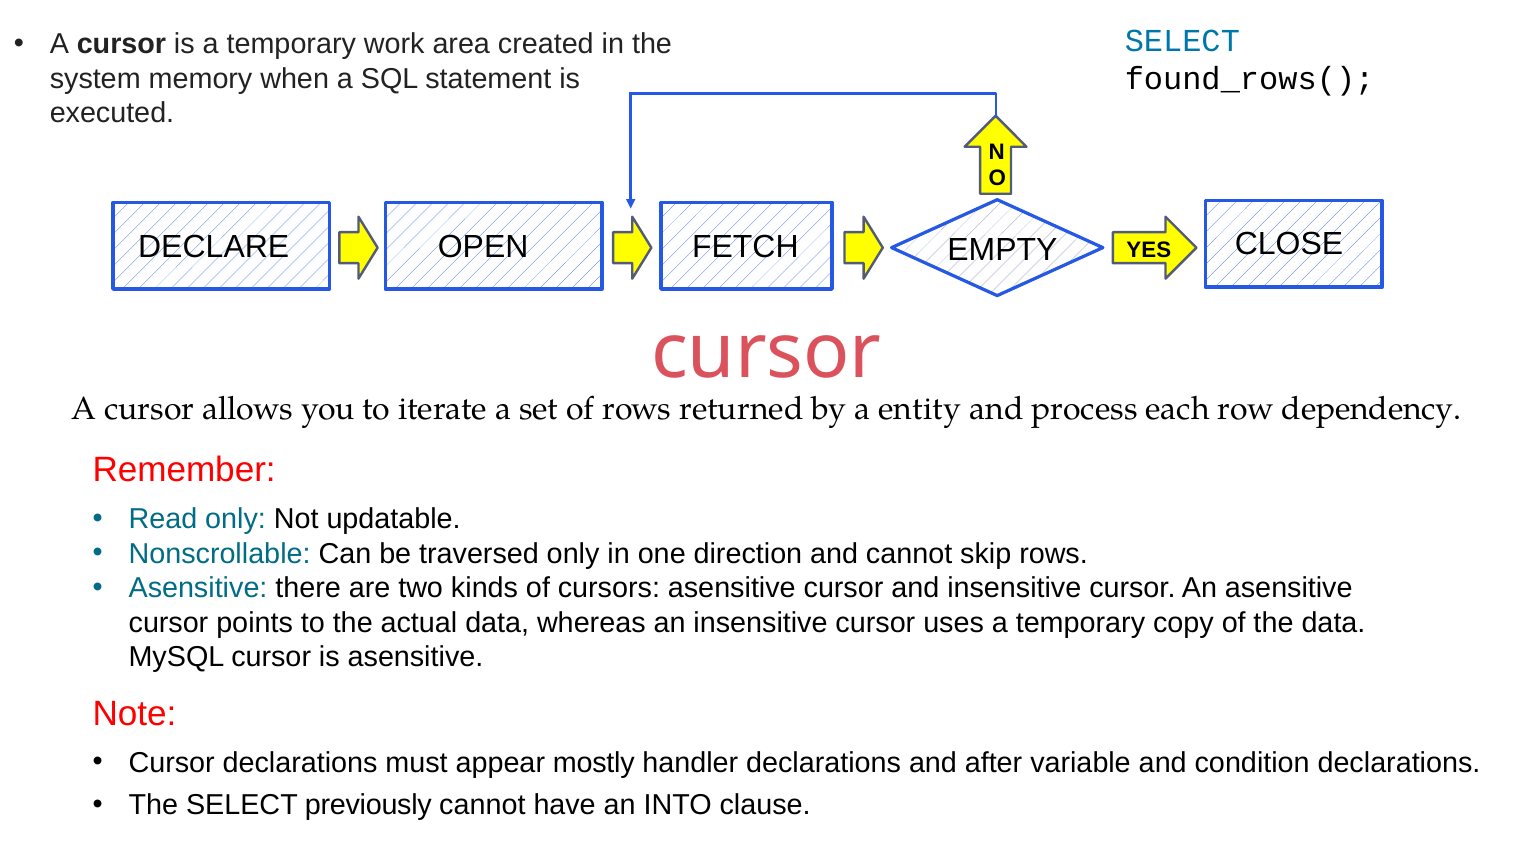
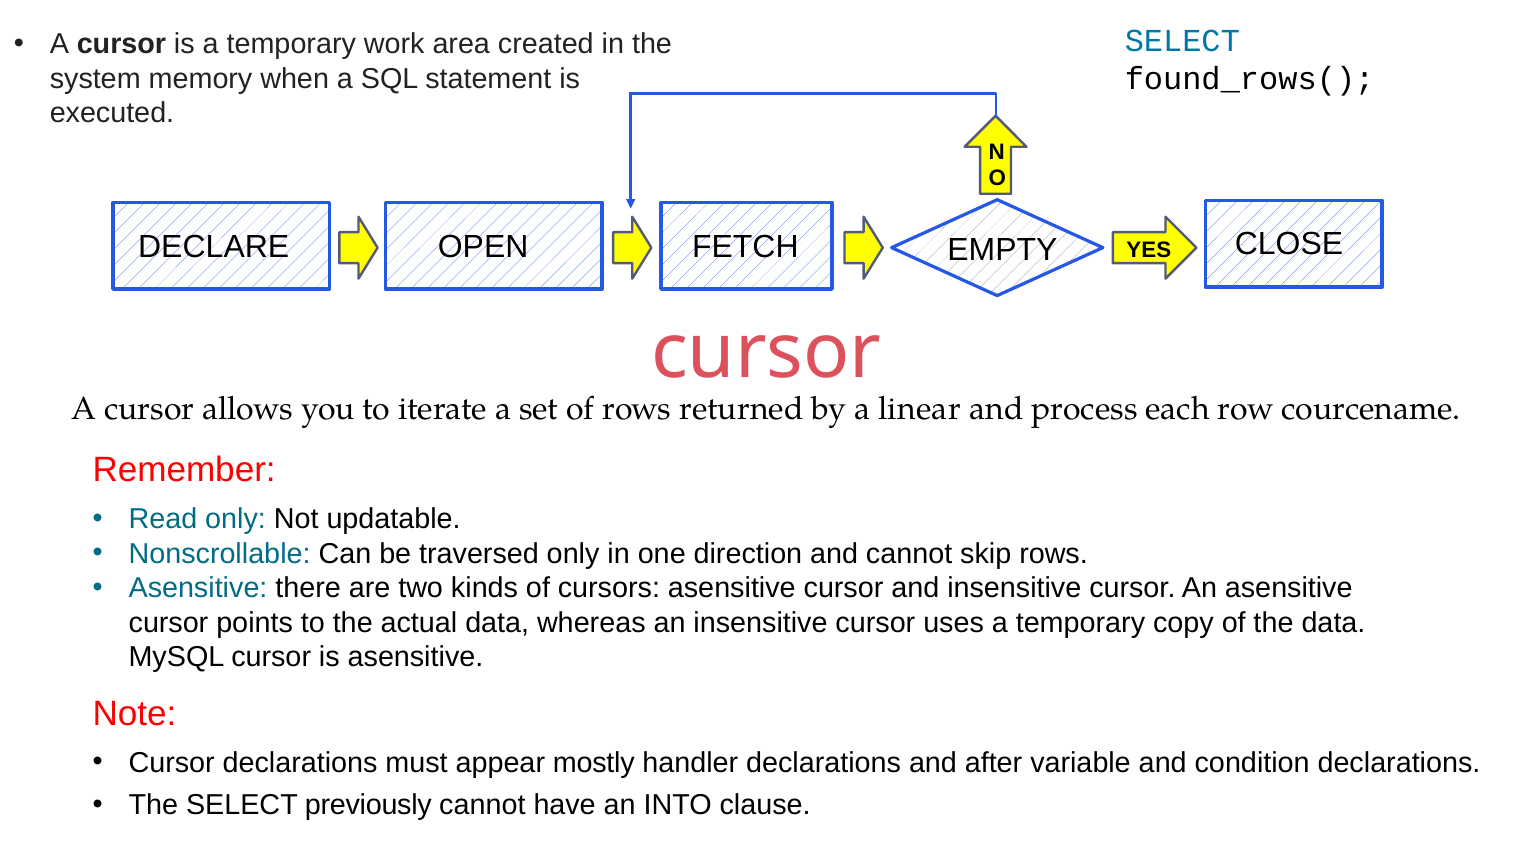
entity: entity -> linear (920, 409)
dependency: dependency -> courcename (1371, 409)
